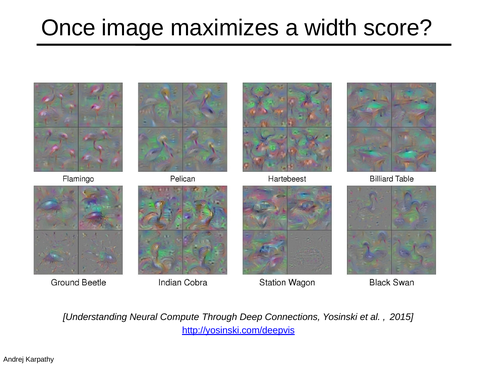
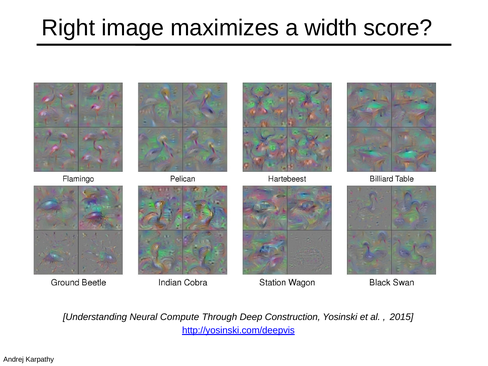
Once: Once -> Right (68, 28)
Connections: Connections -> Construction (293, 317)
